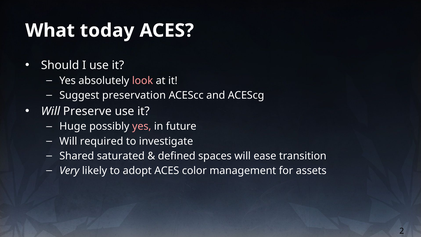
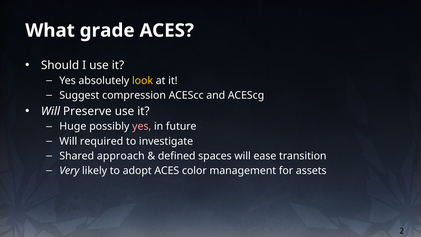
today: today -> grade (107, 31)
look colour: pink -> yellow (143, 81)
preservation: preservation -> compression (134, 95)
saturated: saturated -> approach (121, 156)
